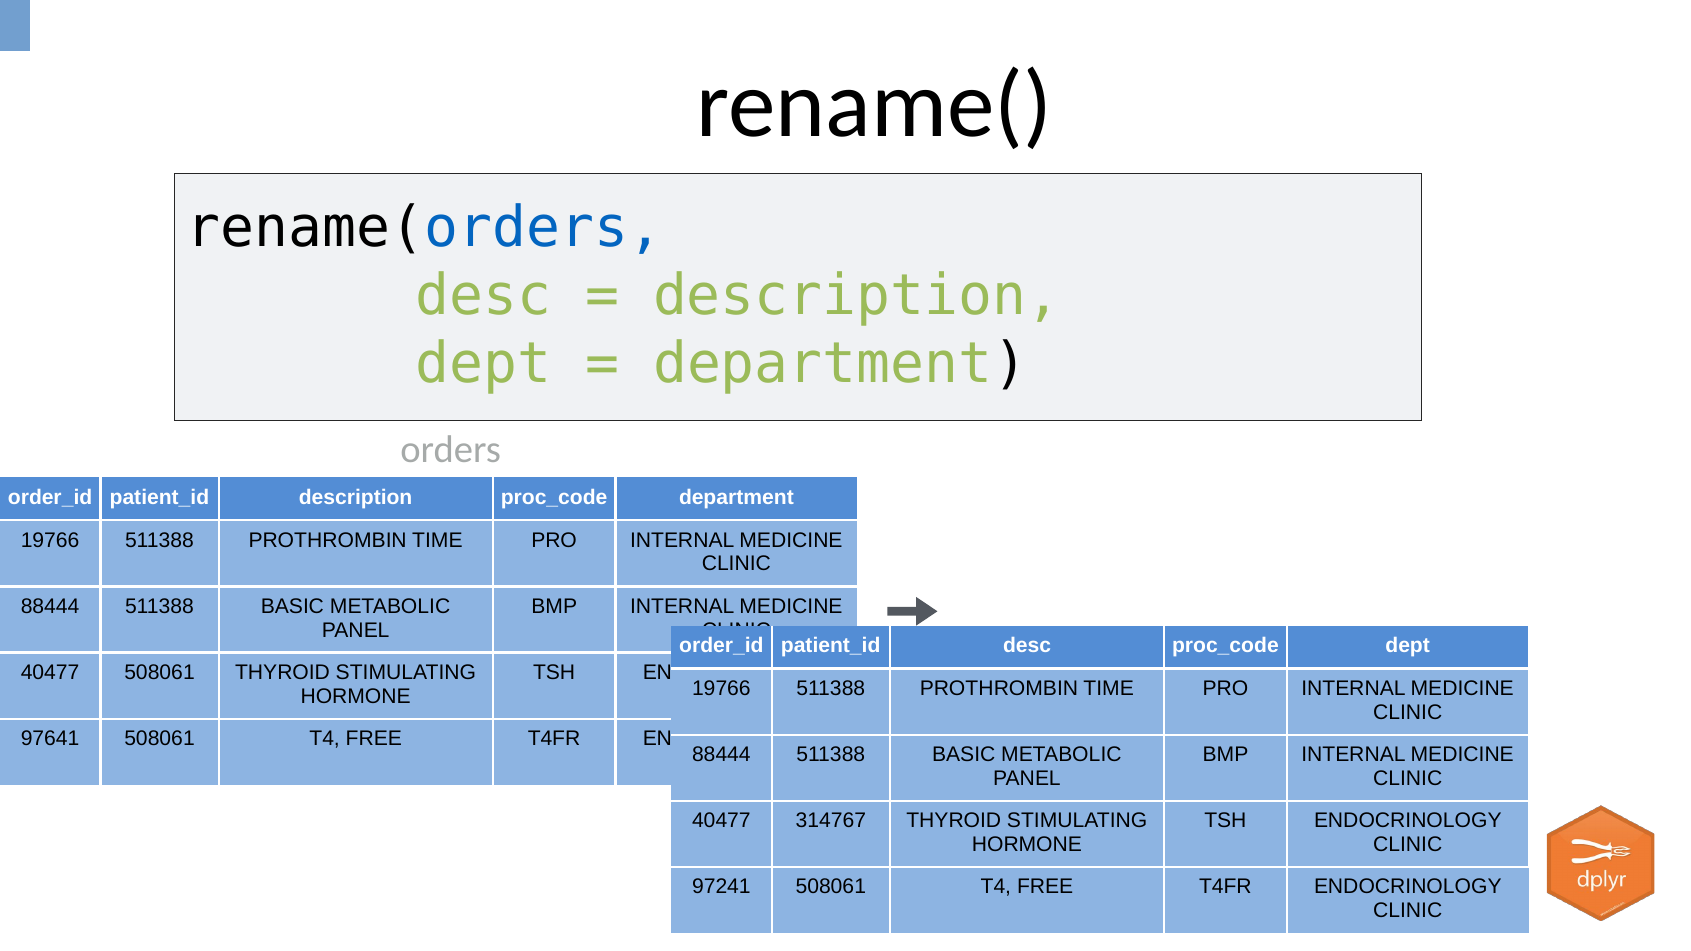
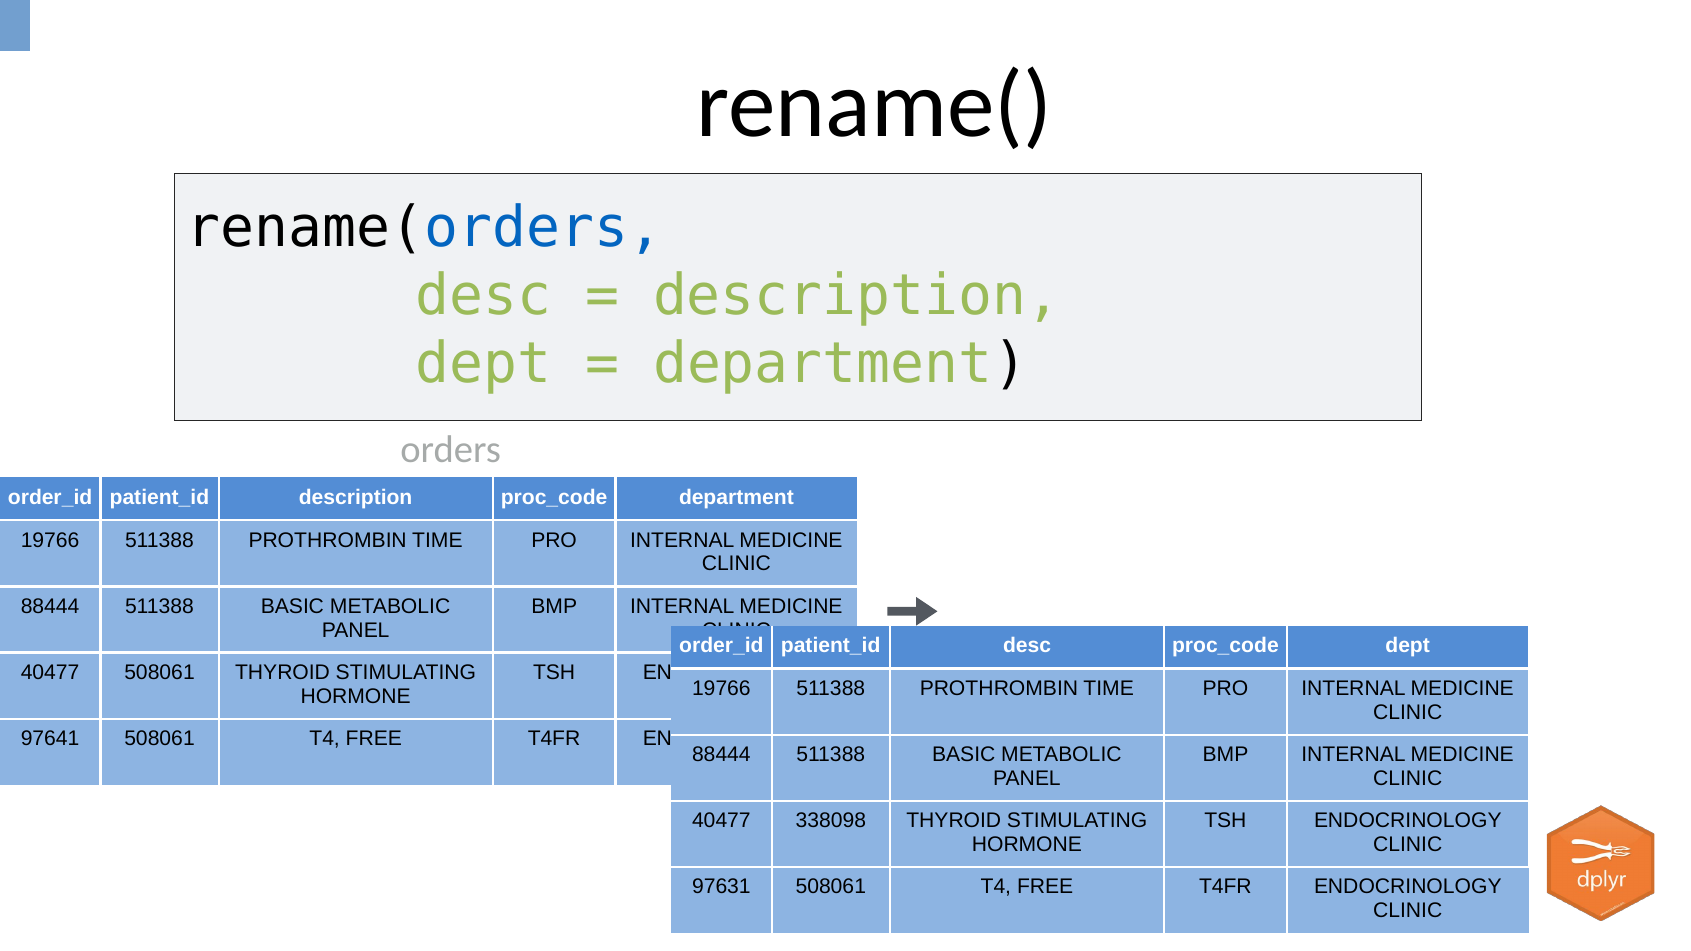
314767: 314767 -> 338098 (831, 821)
97241: 97241 -> 97631 (721, 887)
